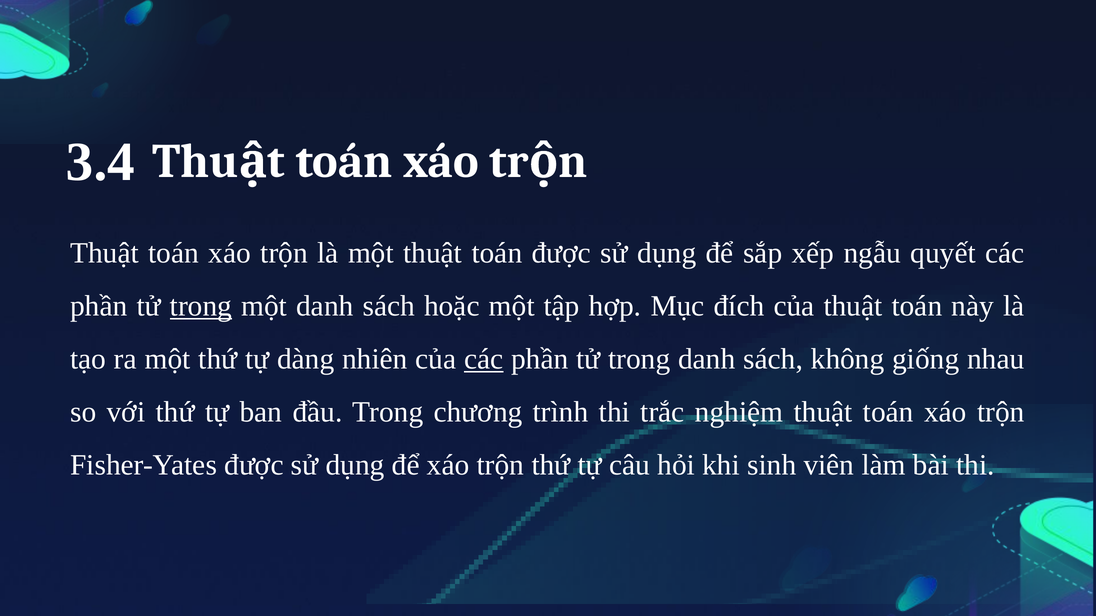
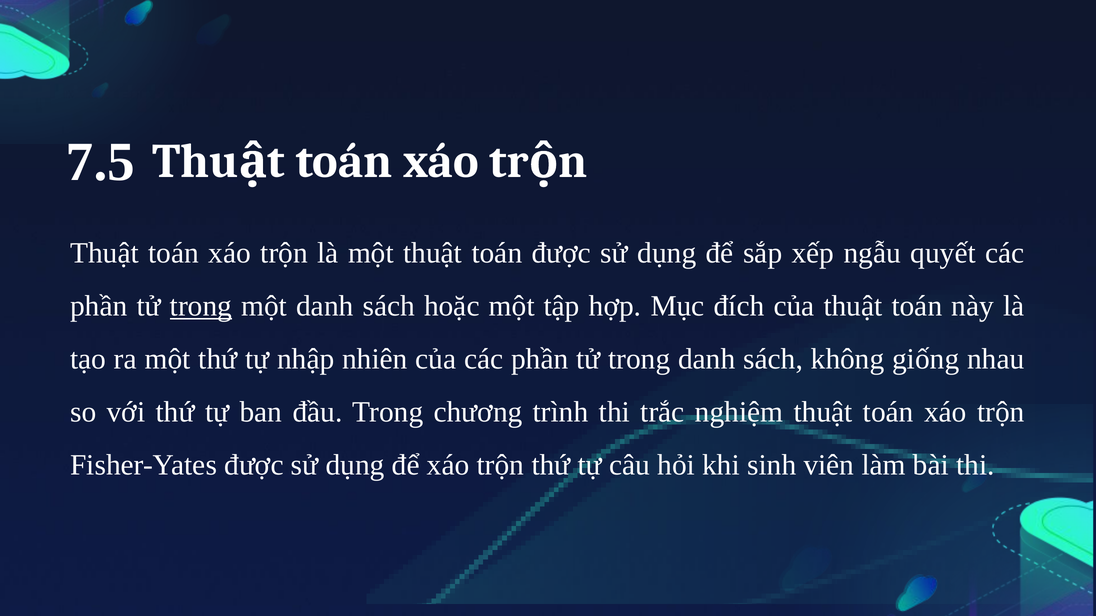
3.4: 3.4 -> 7.5 (100, 162)
dàng: dàng -> nhập (306, 359)
các underline: present -> none (484, 359)
